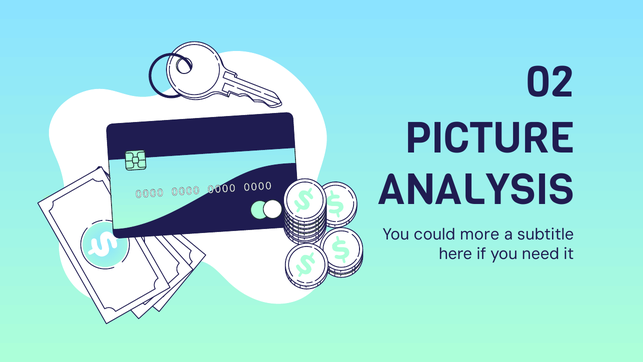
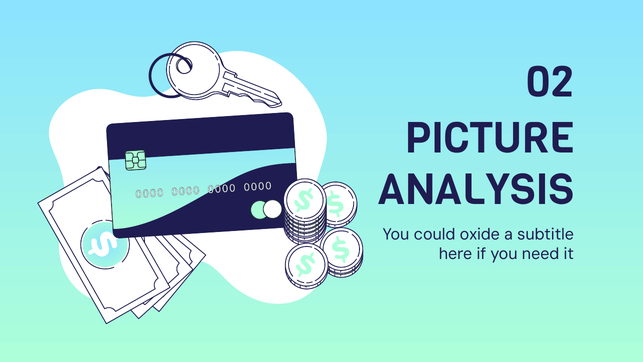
more: more -> oxide (480, 234)
